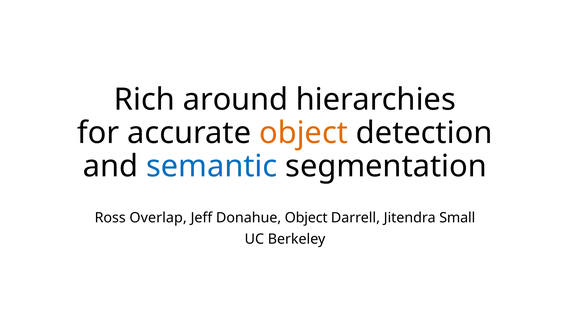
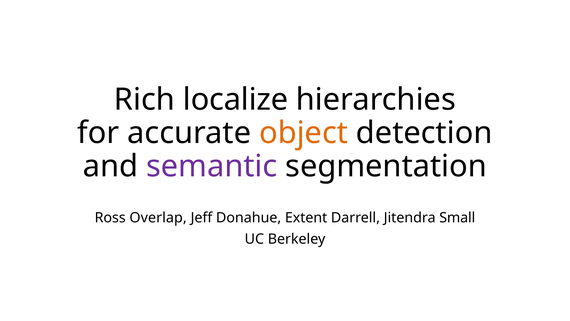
around: around -> localize (236, 100)
semantic colour: blue -> purple (212, 166)
Donahue Object: Object -> Extent (306, 217)
